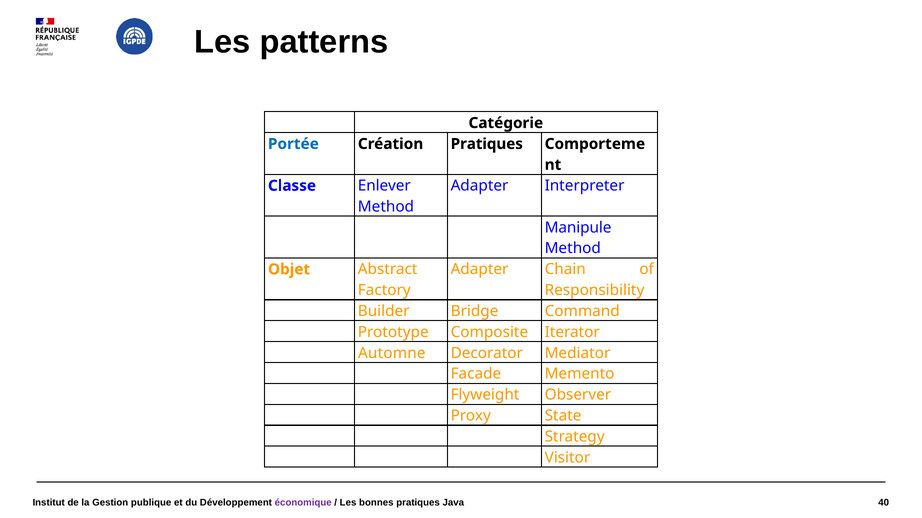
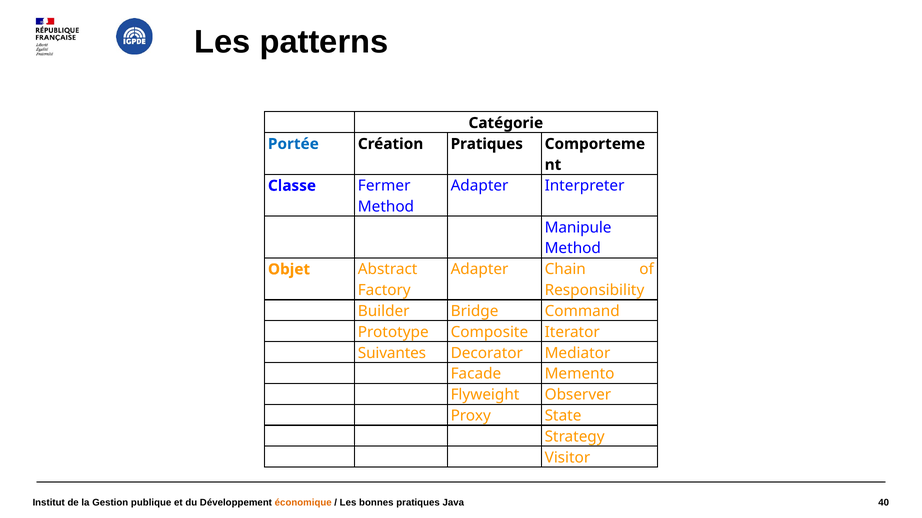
Enlever: Enlever -> Fermer (384, 186)
Automne: Automne -> Suivantes (392, 353)
économique colour: purple -> orange (303, 503)
